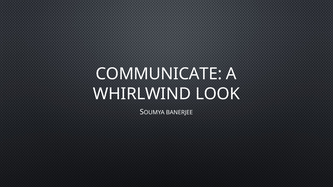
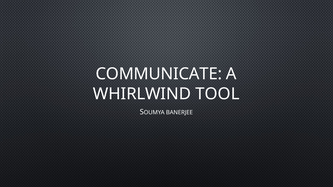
LOOK: LOOK -> TOOL (217, 94)
